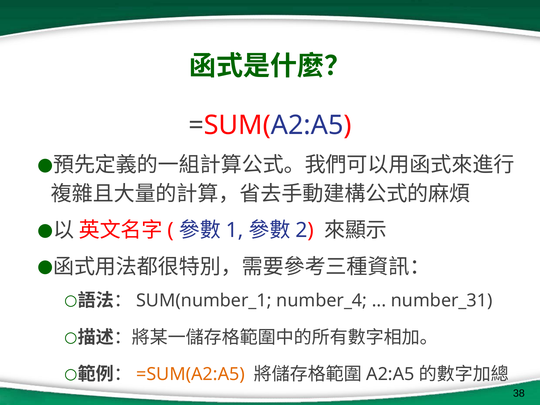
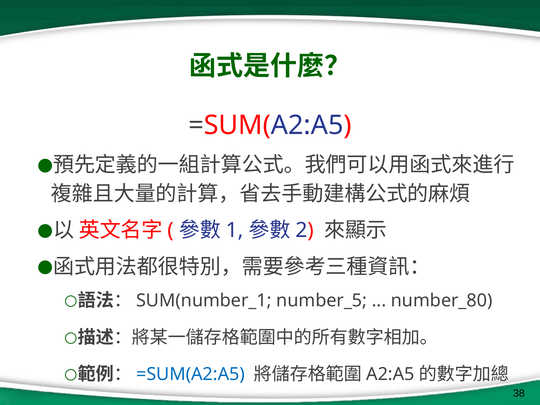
number_4: number_4 -> number_5 (322, 301)
number_31: number_31 -> number_80 (442, 301)
=SUM(A2:A5 colour: orange -> blue (191, 374)
